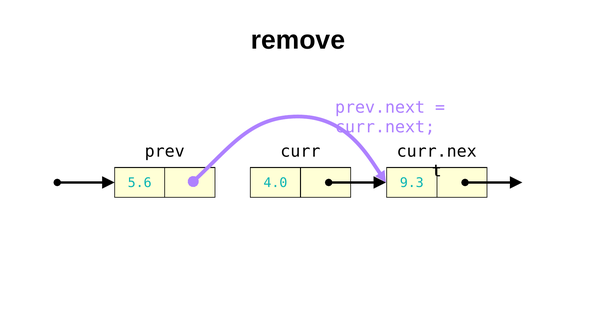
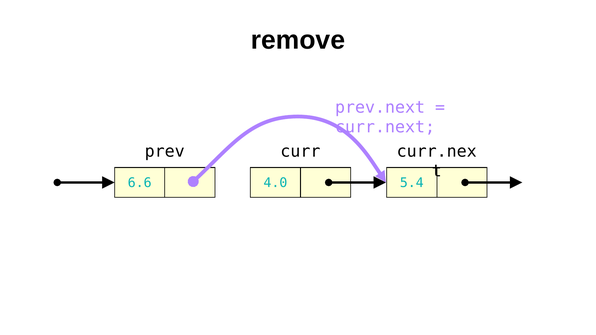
5.6: 5.6 -> 6.6 (140, 183)
9.3: 9.3 -> 5.4 (412, 183)
